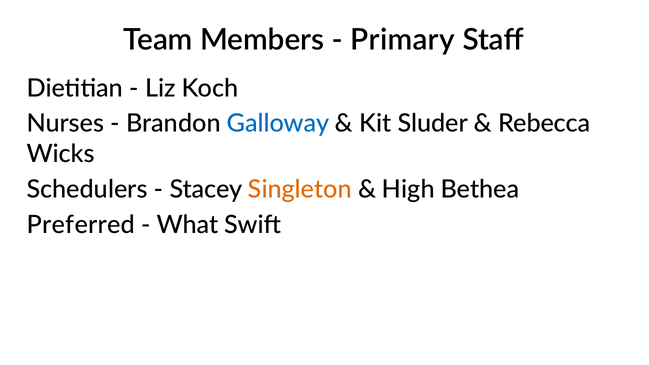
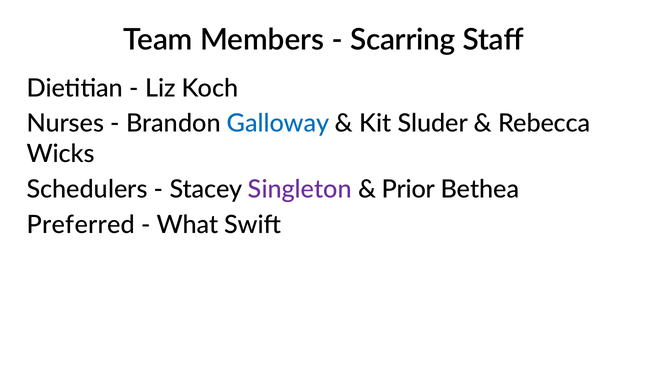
Primary: Primary -> Scarring (403, 40)
Singleton colour: orange -> purple (300, 189)
High: High -> Prior (408, 189)
